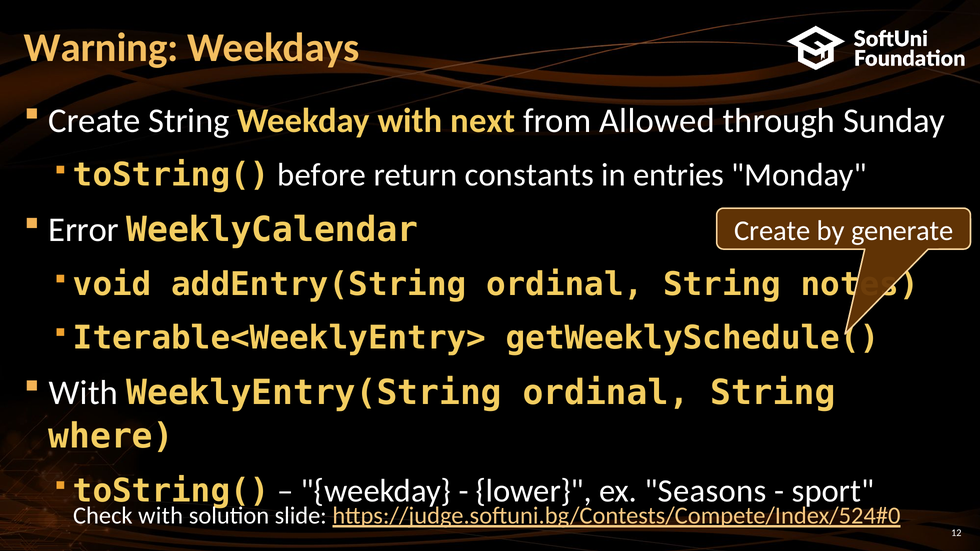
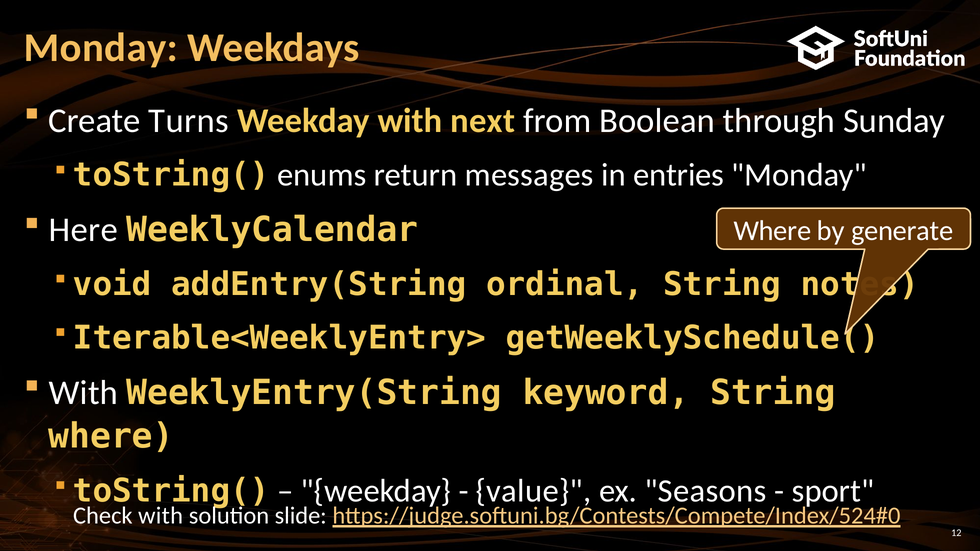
Warning: Warning -> Monday (101, 48)
Create String: String -> Turns (189, 121)
Allowed: Allowed -> Boolean (657, 121)
before: before -> enums (322, 175)
constants: constants -> messages (529, 175)
Error: Error -> Here (83, 230)
Create: Create -> Where (772, 231)
WeeklyEntry(String ordinal: ordinal -> keyword (606, 393)
lower: lower -> value (534, 491)
